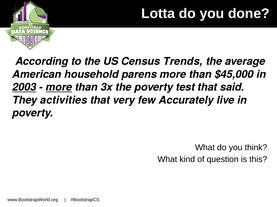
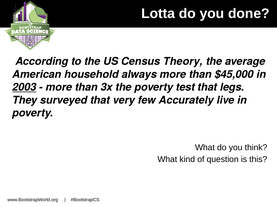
Trends: Trends -> Theory (183, 62)
parens: parens -> always (139, 75)
more underline: present -> none (59, 88)
said: said -> legs (232, 88)
activities: activities -> surveyed (64, 100)
